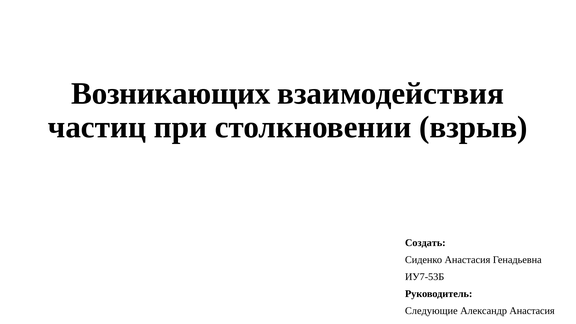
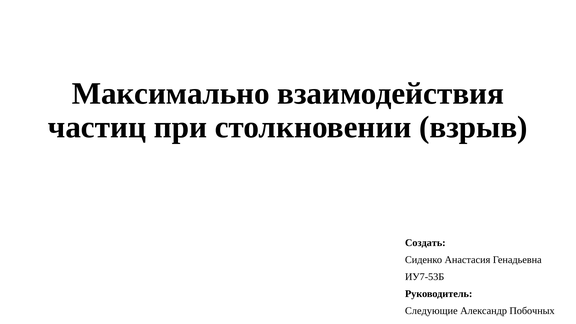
Возникающих: Возникающих -> Максимально (171, 93)
Александр Анастасия: Анастасия -> Побочных (532, 311)
